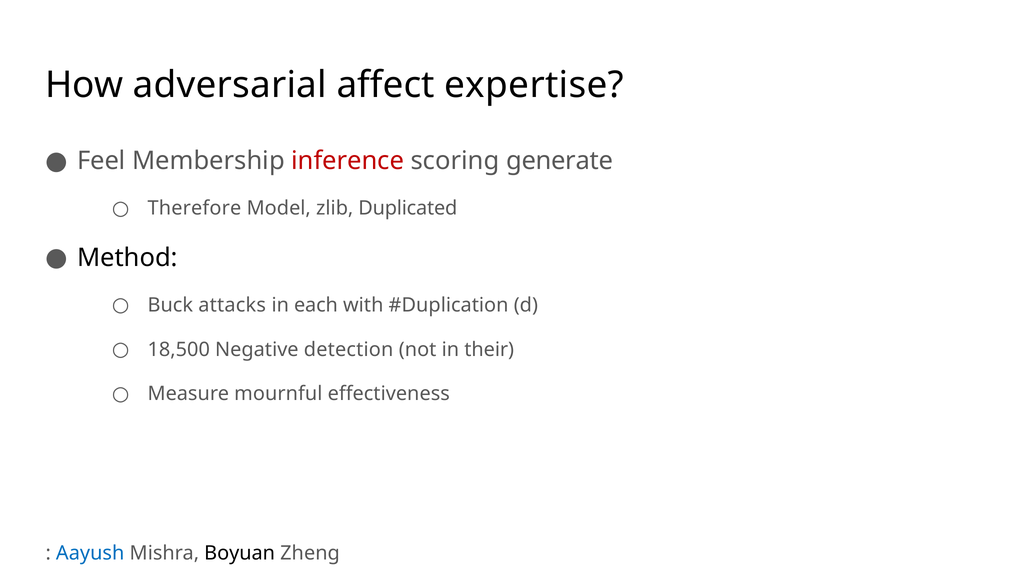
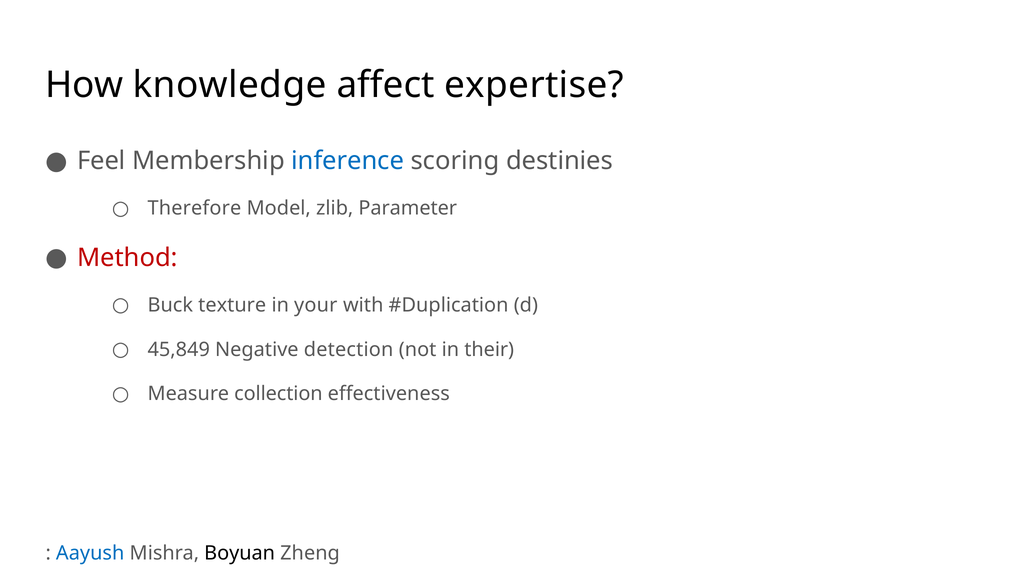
adversarial: adversarial -> knowledge (230, 85)
inference colour: red -> blue (348, 161)
generate: generate -> destinies (560, 161)
Duplicated: Duplicated -> Parameter (408, 208)
Method colour: black -> red (128, 258)
attacks: attacks -> texture (232, 305)
each: each -> your (316, 305)
18,500: 18,500 -> 45,849 (179, 349)
mournful: mournful -> collection (278, 394)
